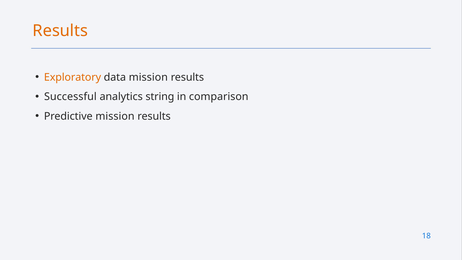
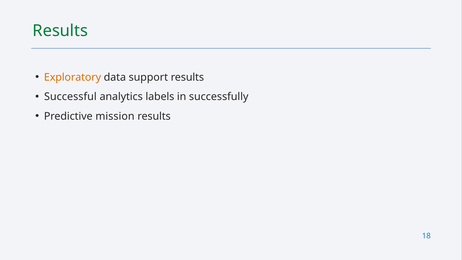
Results colour: orange -> green (60, 31)
data mission: mission -> support (148, 77)
string: string -> labels (160, 97)
comparison: comparison -> successfully (219, 97)
